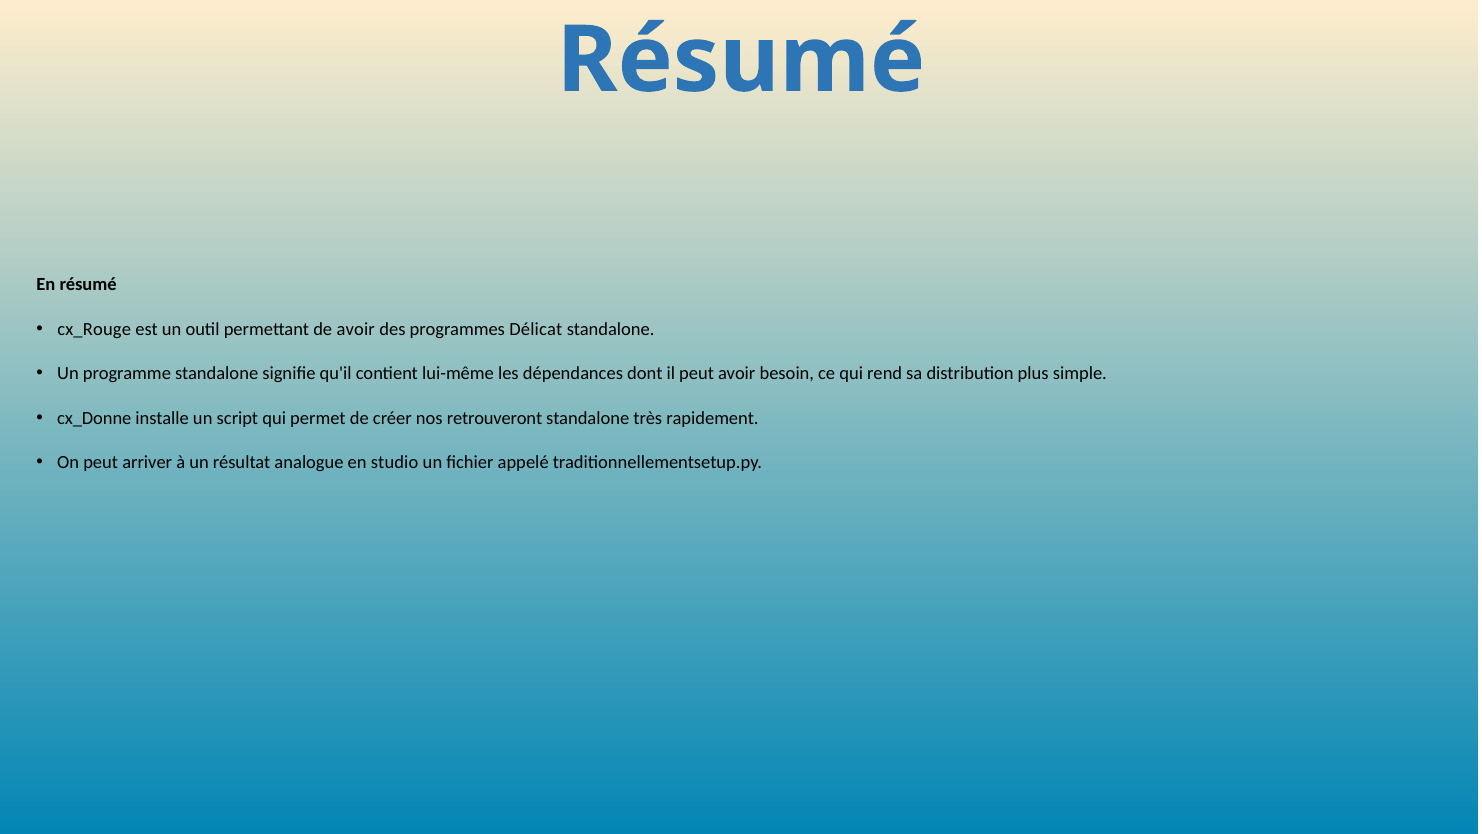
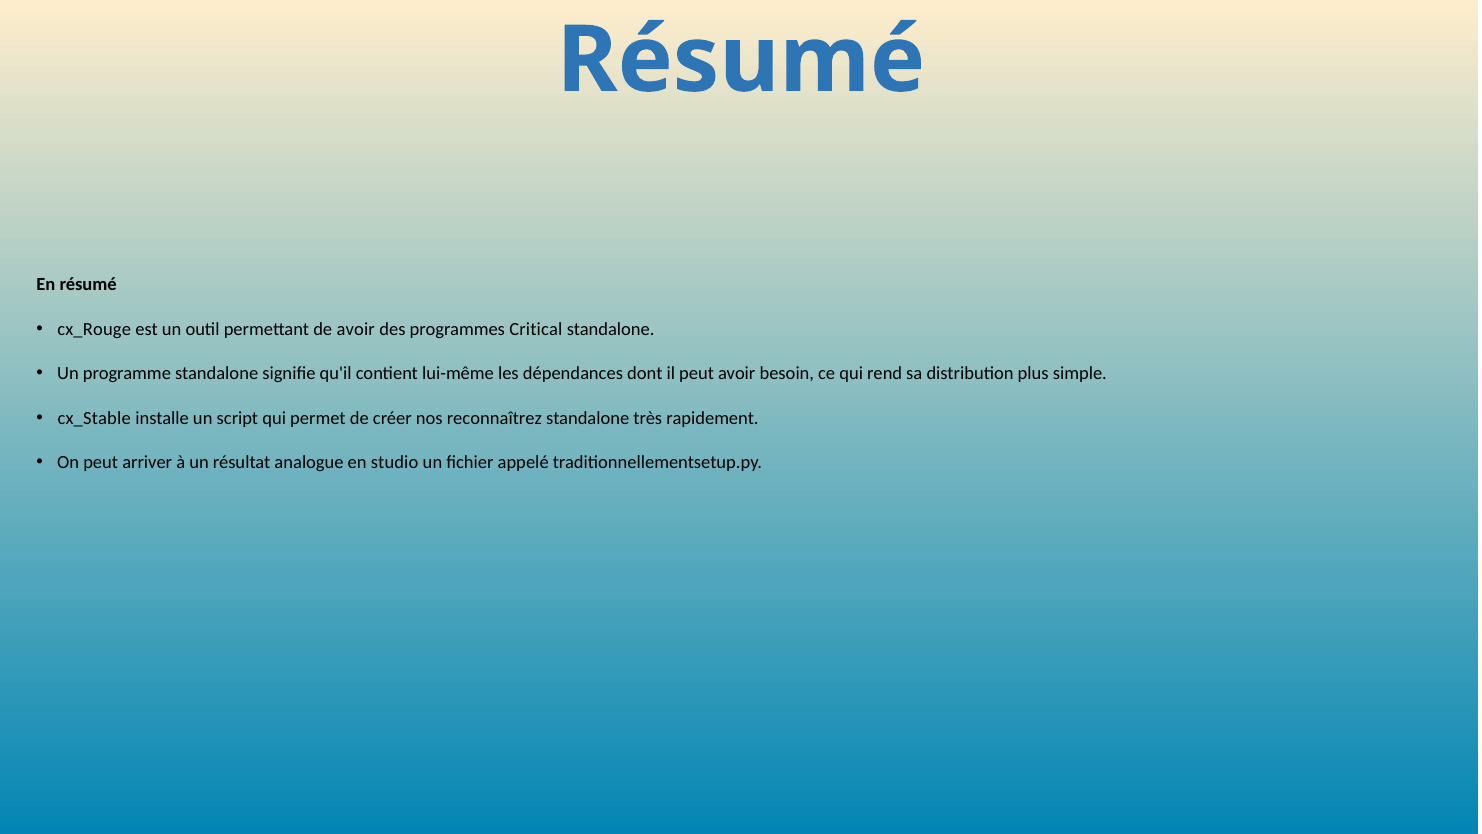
Délicat: Délicat -> Critical (536, 329)
cx_Donne: cx_Donne -> cx_Stable (94, 418)
retrouveront: retrouveront -> reconnaîtrez (494, 418)
